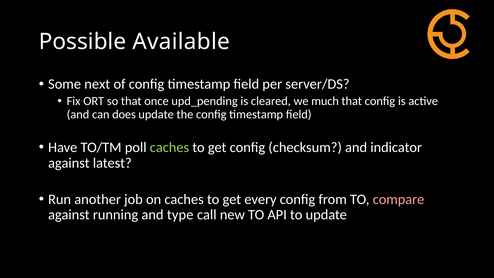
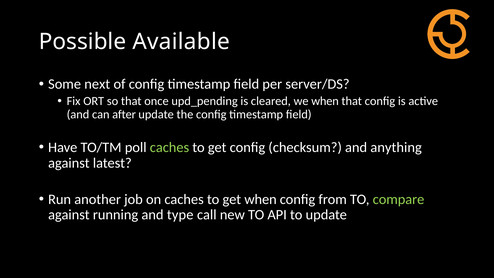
we much: much -> when (325, 101)
does: does -> after (124, 115)
indicator: indicator -> anything (396, 147)
get every: every -> when (261, 199)
compare colour: pink -> light green (398, 199)
